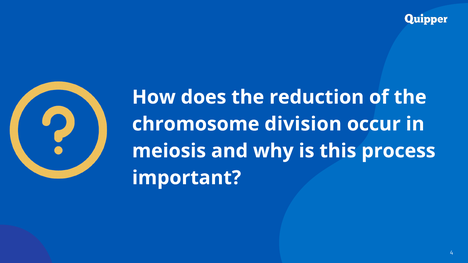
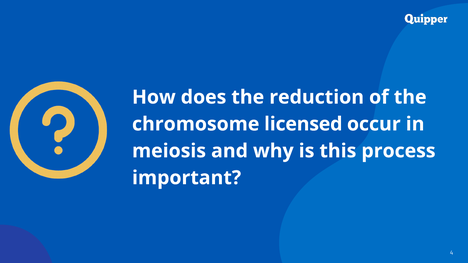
division: division -> licensed (303, 124)
